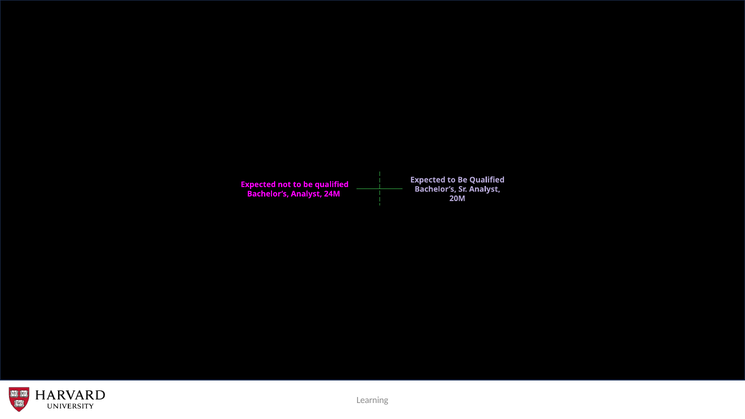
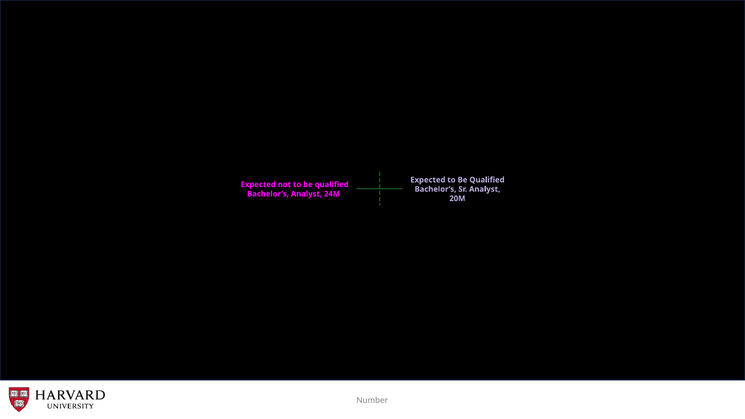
Learning: Learning -> Number (372, 400)
